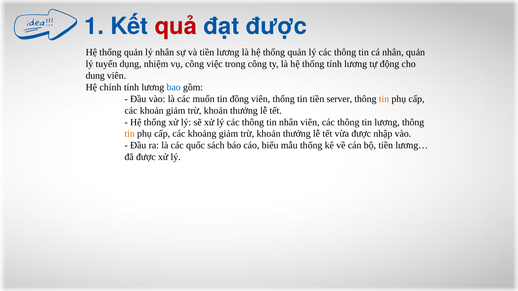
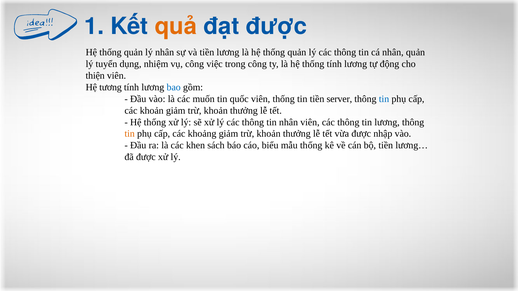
quả colour: red -> orange (176, 26)
dung: dung -> thiện (95, 76)
chính: chính -> tương (111, 87)
đồng: đồng -> quốc (239, 99)
tin colour: orange -> blue (384, 99)
quốc: quốc -> khen (196, 146)
